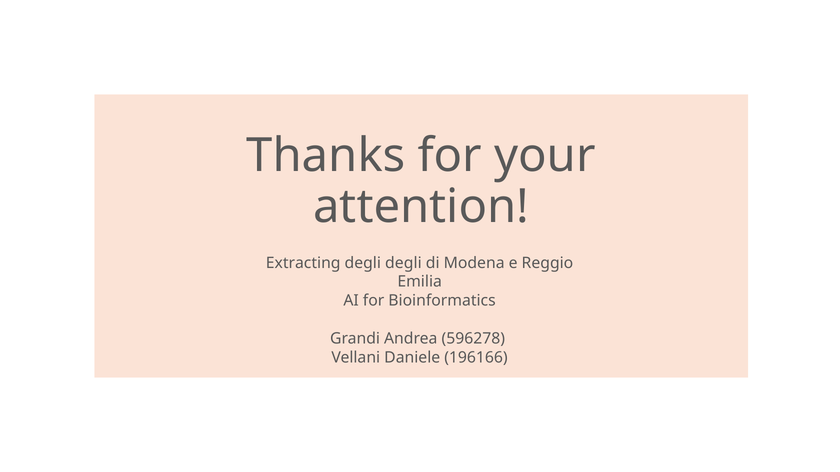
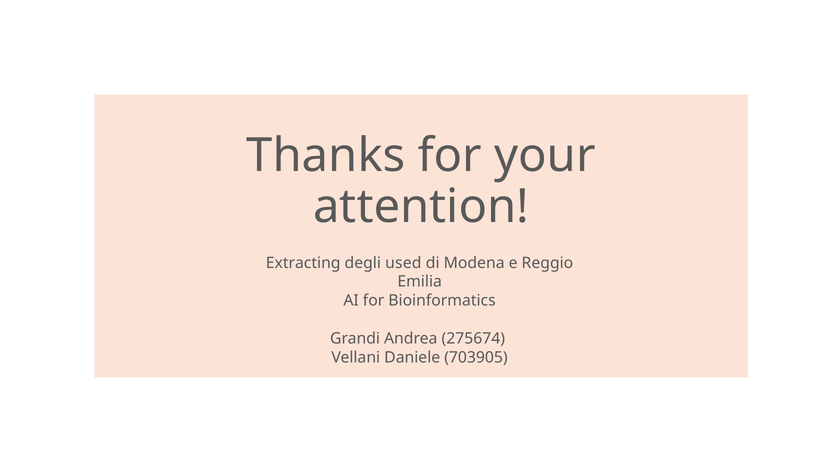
degli degli: degli -> used (403, 263)
596278: 596278 -> 275674 (473, 339)
196166: 196166 -> 703905 (476, 358)
